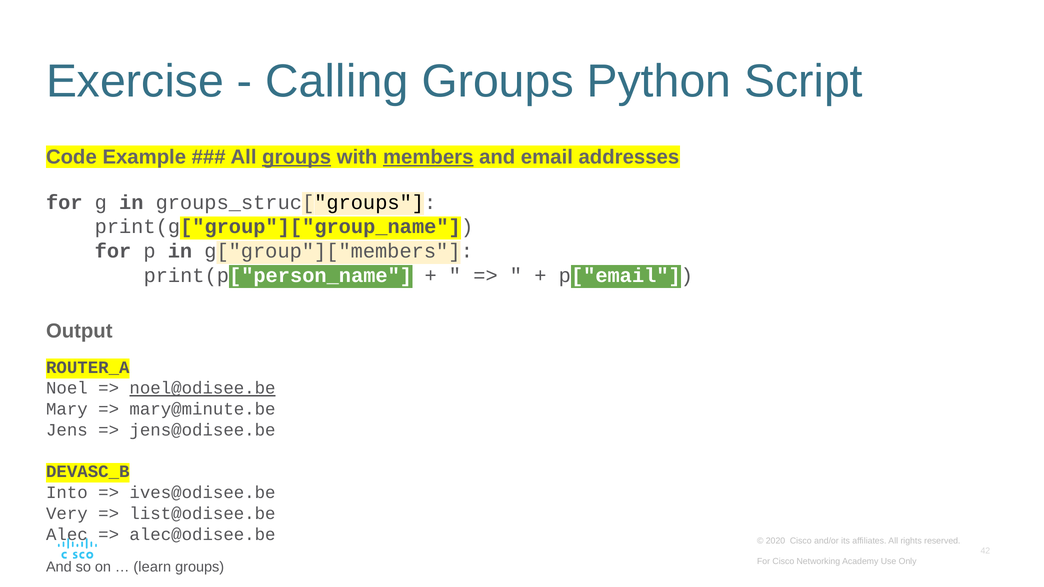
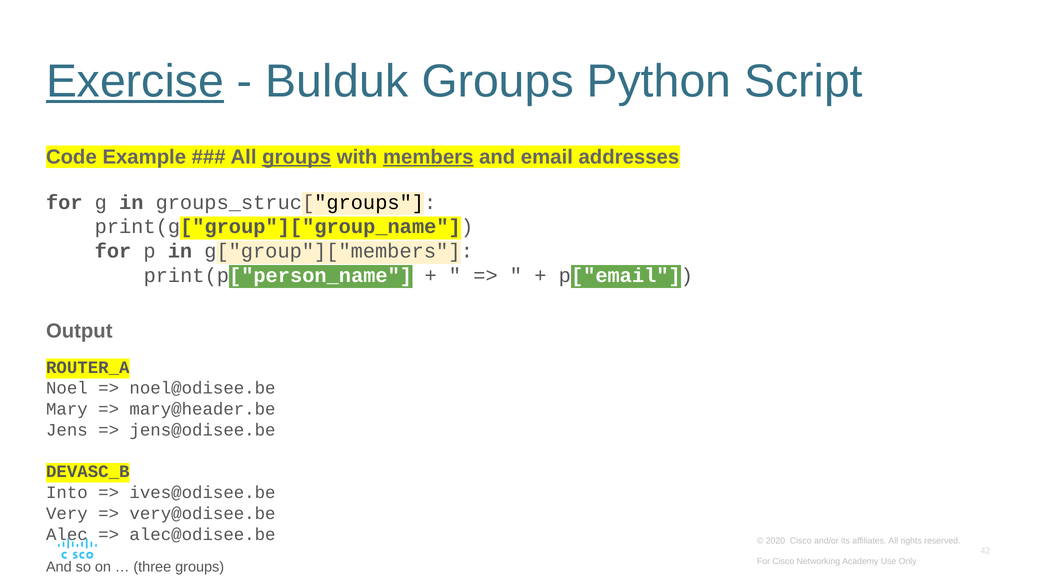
Exercise underline: none -> present (135, 82)
Calling: Calling -> Bulduk (337, 82)
noel@odisee.be underline: present -> none (203, 388)
mary@minute.be: mary@minute.be -> mary@header.be (203, 409)
list@odisee.be: list@odisee.be -> very@odisee.be (203, 514)
learn: learn -> three (152, 567)
